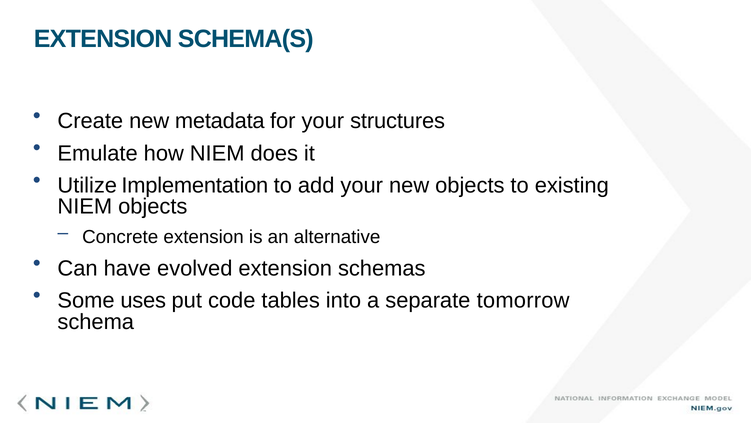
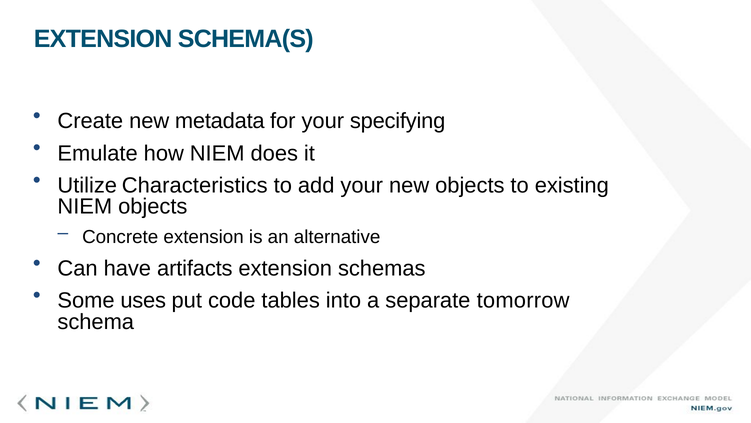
structures: structures -> specifying (398, 121)
Implementation: Implementation -> Characteristics (195, 185)
evolved: evolved -> artifacts (195, 268)
